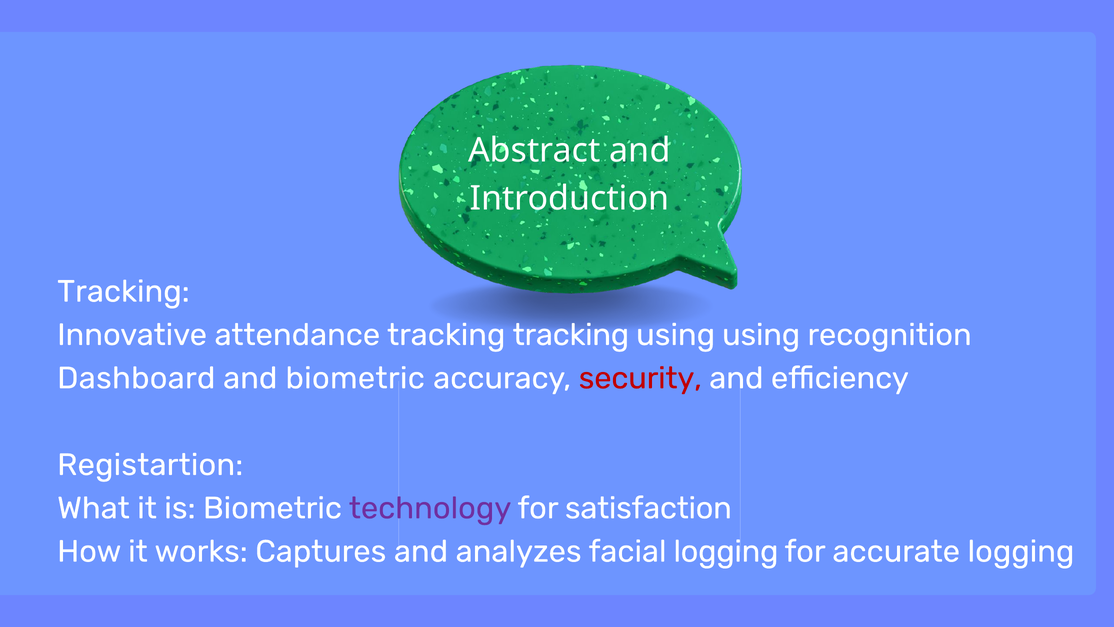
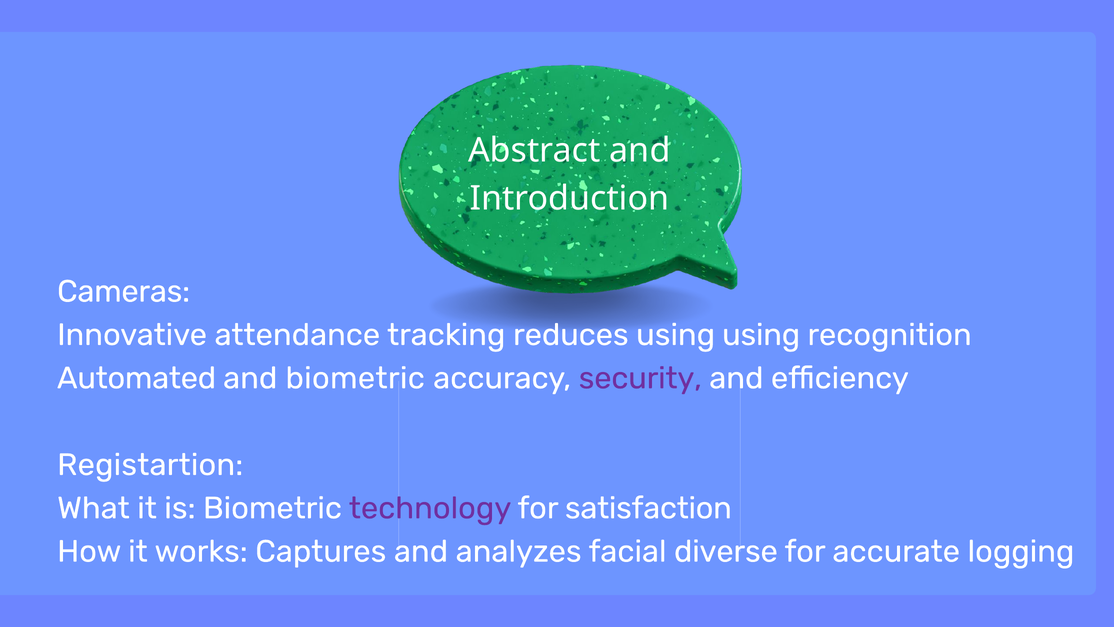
Tracking: Tracking -> Cameras (124, 291)
tracking tracking: tracking -> reduces (571, 335)
Dashboard: Dashboard -> Automated (137, 378)
security colour: red -> purple (640, 378)
facial logging: logging -> diverse (726, 551)
